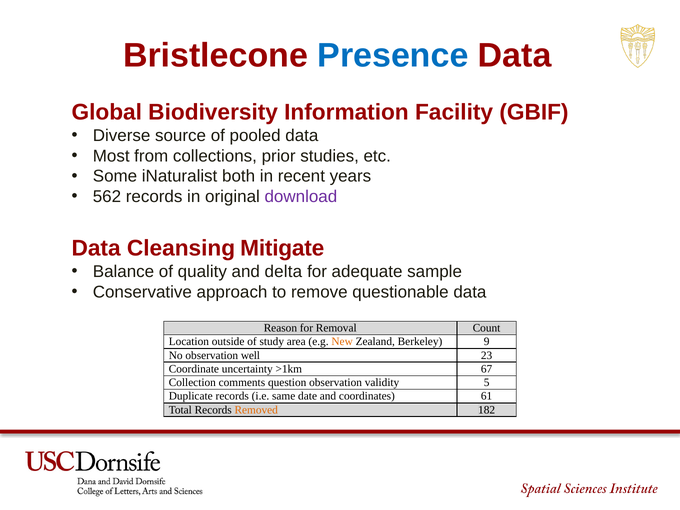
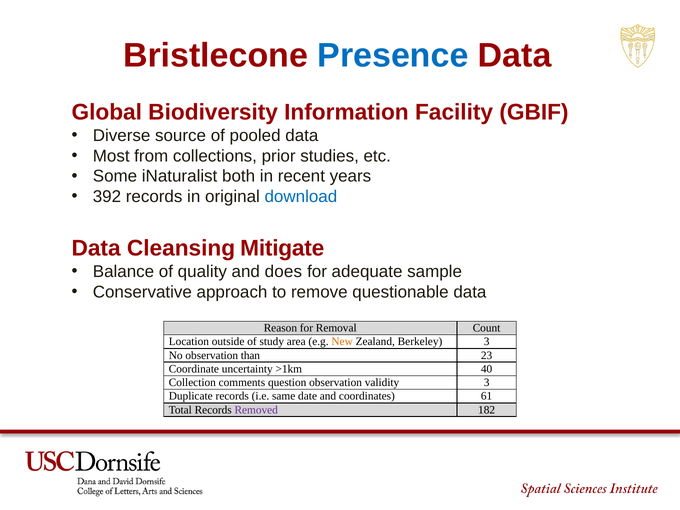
562: 562 -> 392 (107, 197)
download colour: purple -> blue (301, 197)
delta: delta -> does (283, 272)
Berkeley 9: 9 -> 3 (487, 342)
well: well -> than (250, 355)
67: 67 -> 40 (487, 369)
validity 5: 5 -> 3 (487, 383)
Removed colour: orange -> purple (256, 410)
